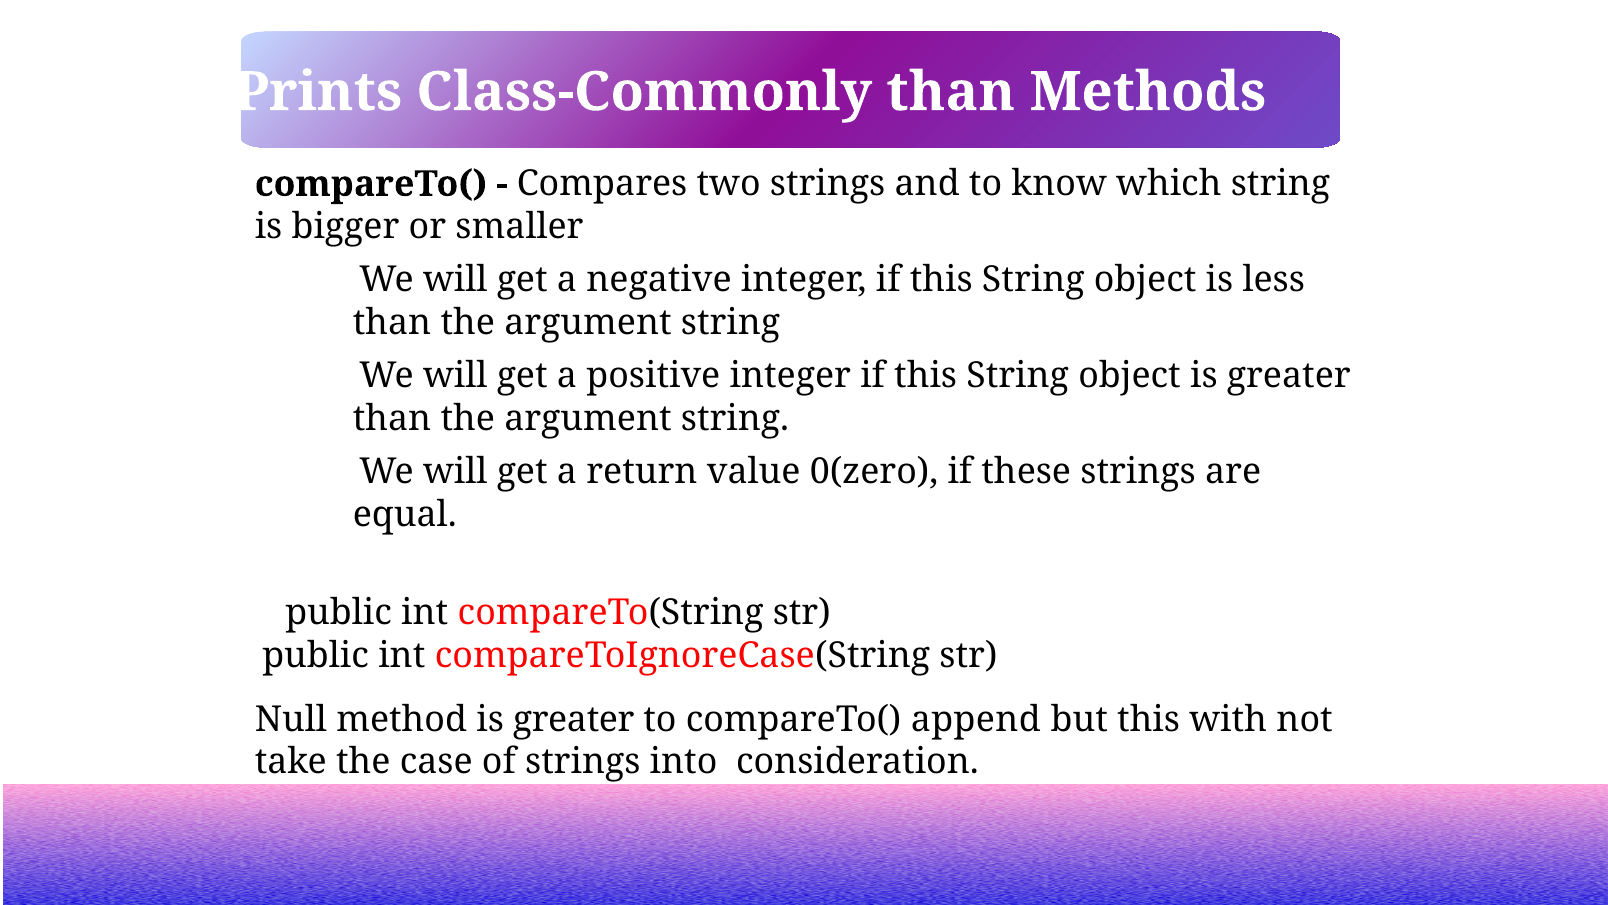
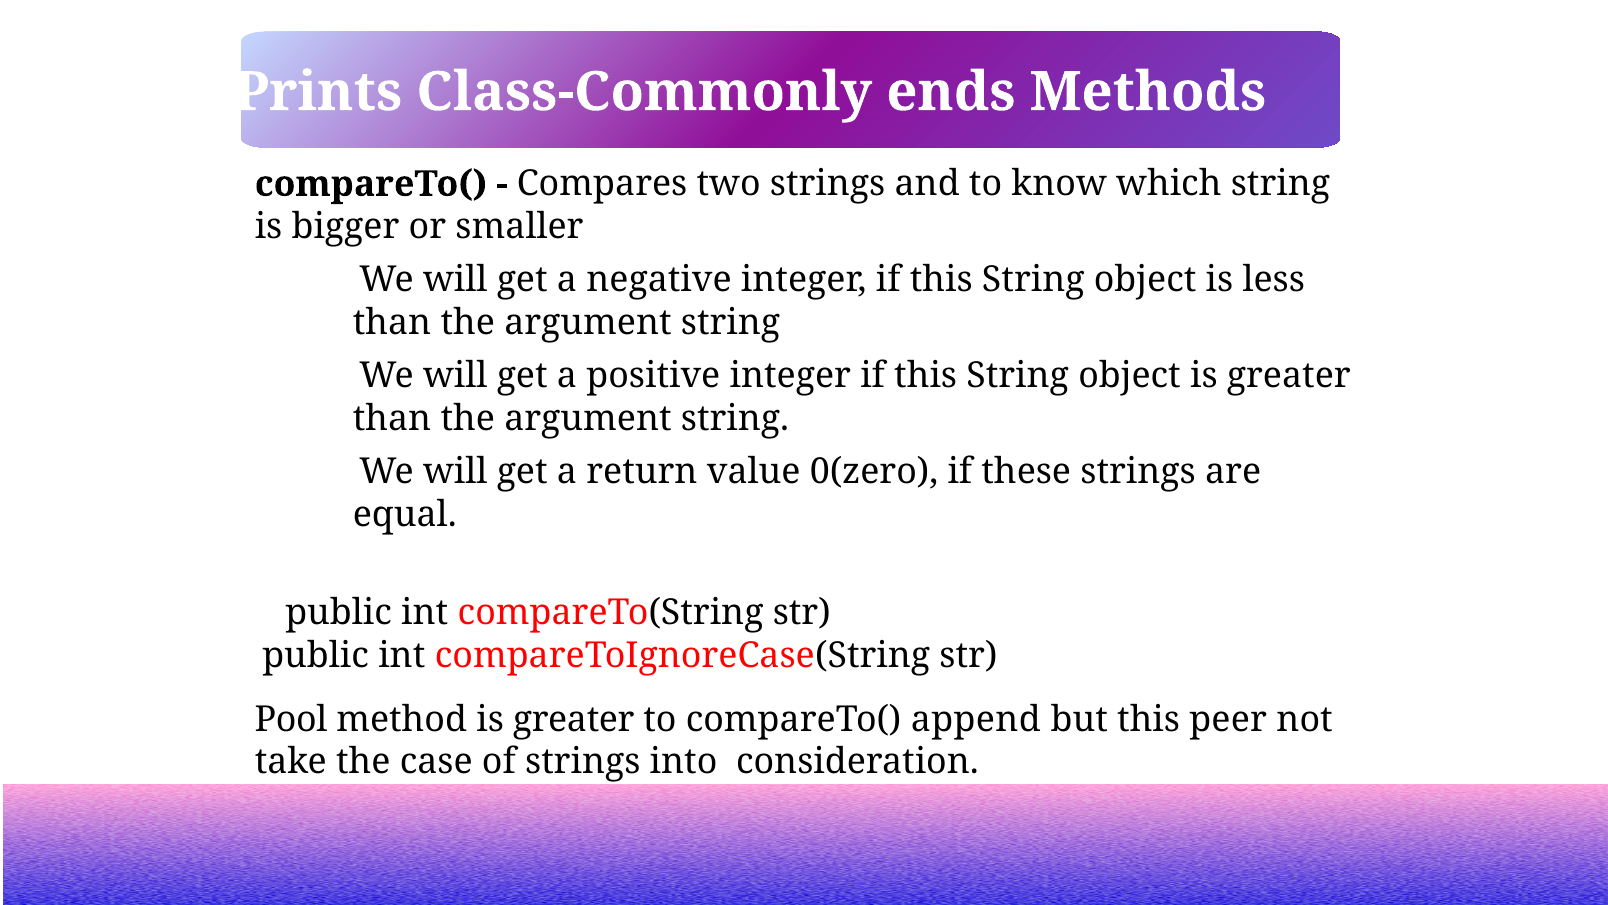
Class-Commonly than: than -> ends (951, 92)
Null: Null -> Pool (291, 719)
with: with -> peer (1228, 719)
